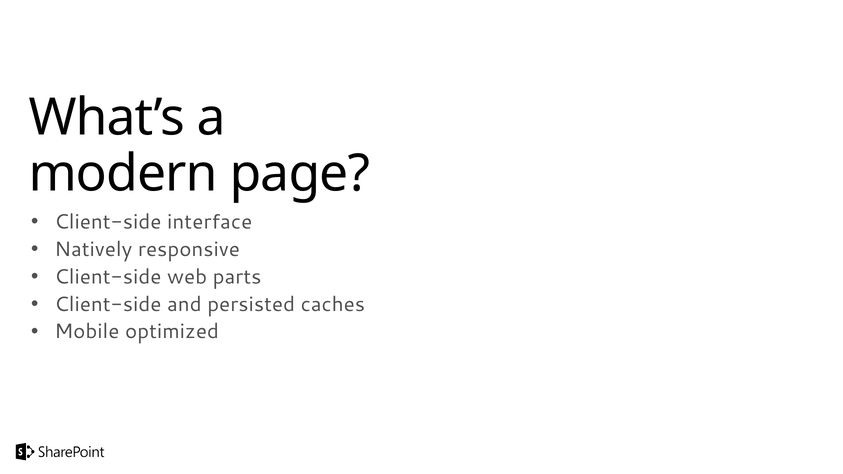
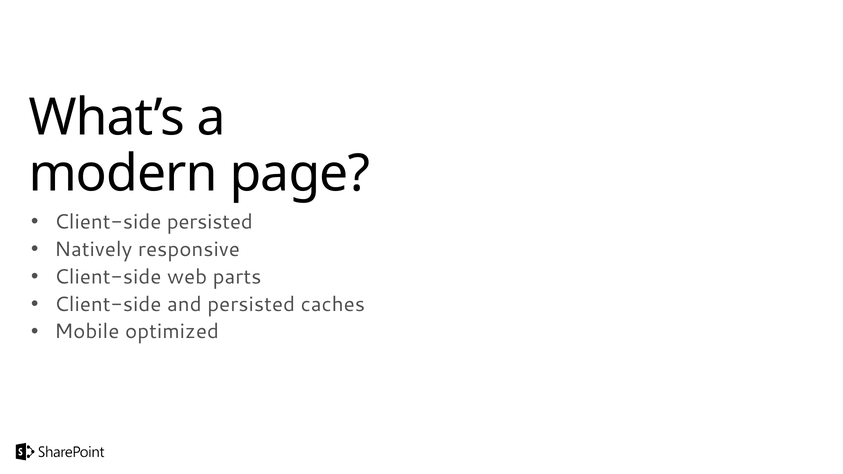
Client-side interface: interface -> persisted (210, 222)
